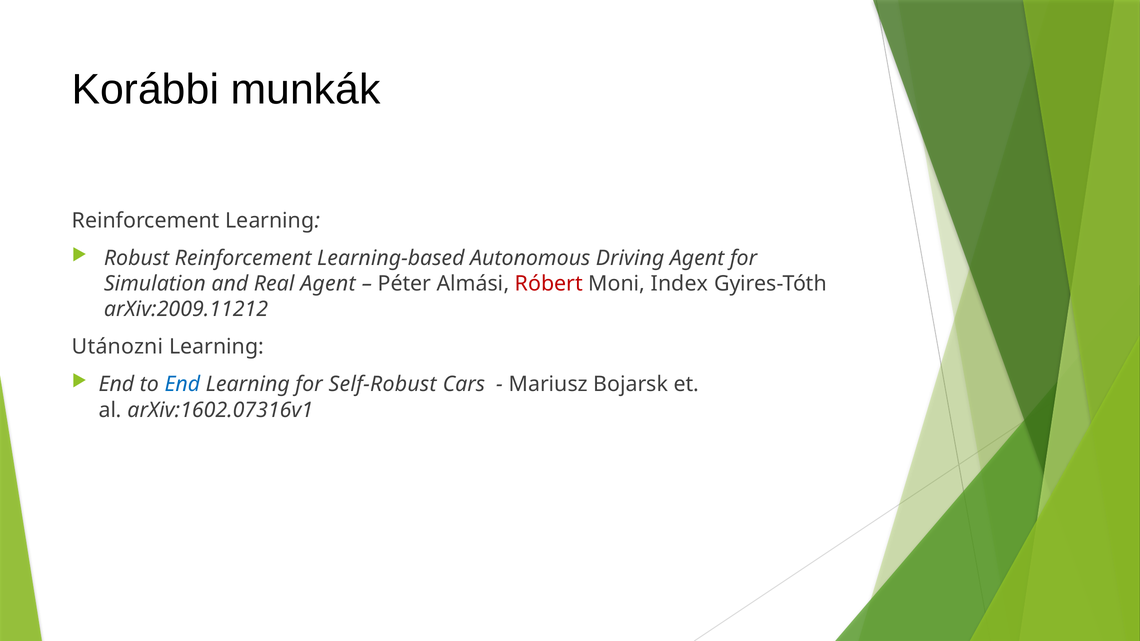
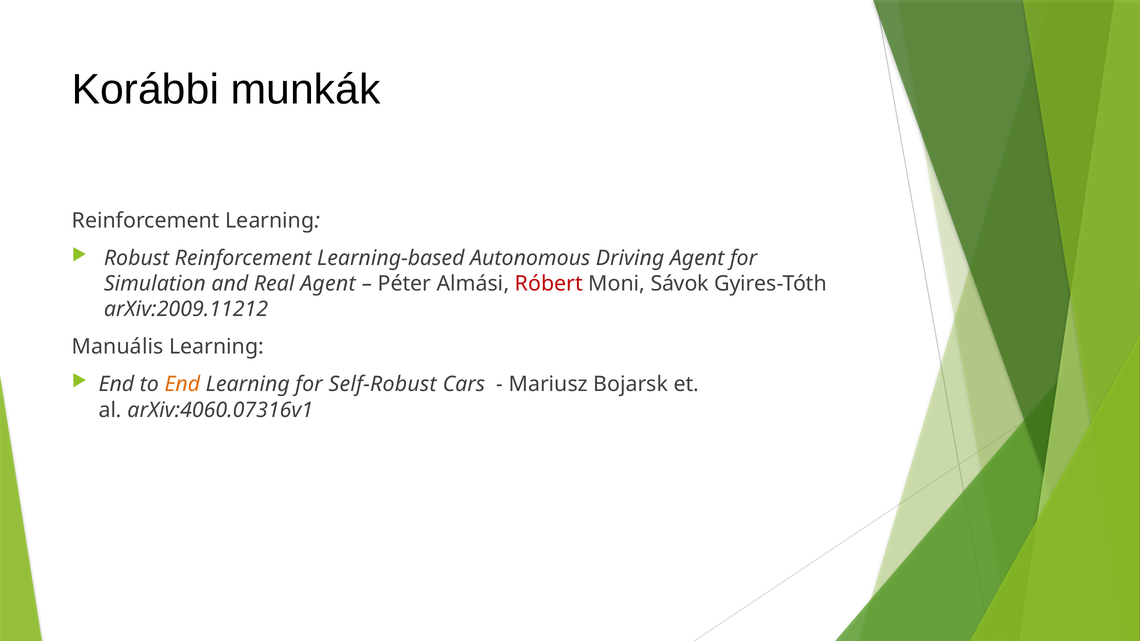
Index: Index -> Sávok (680, 284)
Utánozni: Utánozni -> Manuális (118, 347)
End colour: blue -> orange (182, 385)
arXiv:1602.07316v1: arXiv:1602.07316v1 -> arXiv:4060.07316v1 (220, 410)
